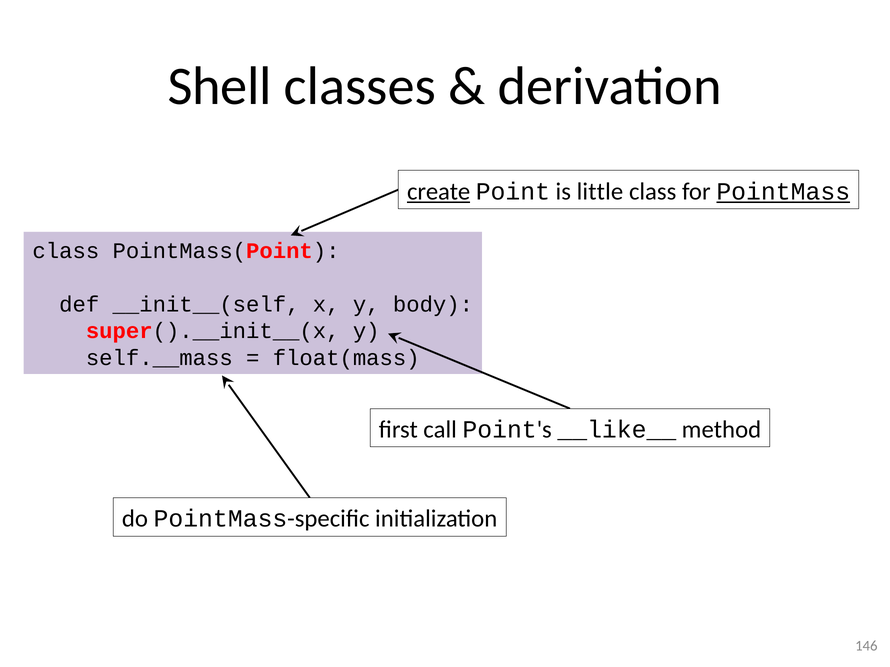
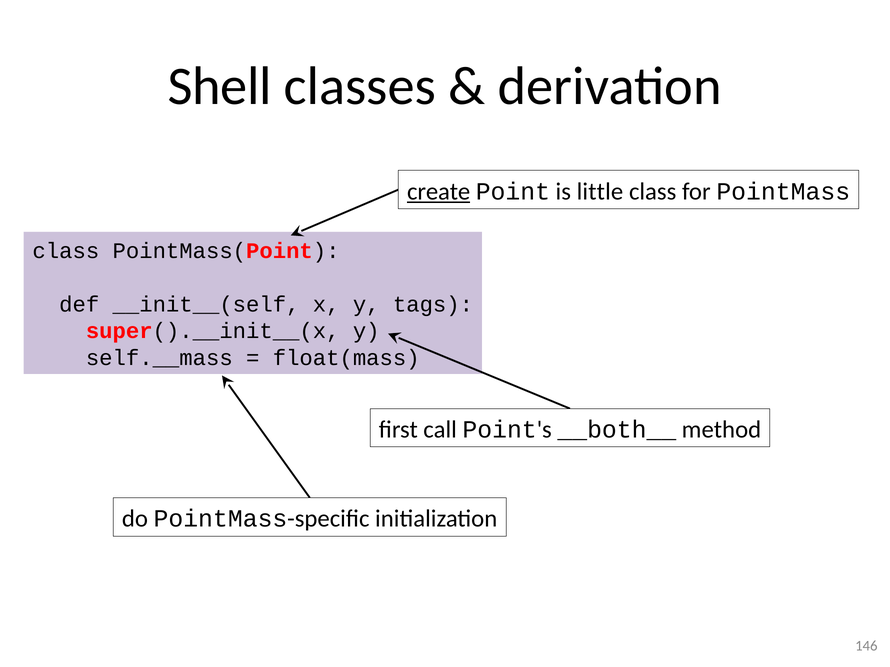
PointMass underline: present -> none (783, 192)
body: body -> tags (433, 305)
__like__: __like__ -> __both__ (617, 430)
